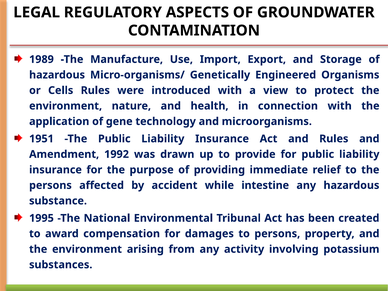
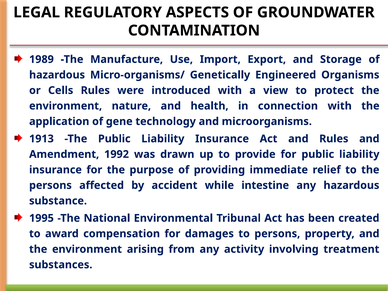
1951: 1951 -> 1913 (41, 139)
potassium: potassium -> treatment (351, 249)
